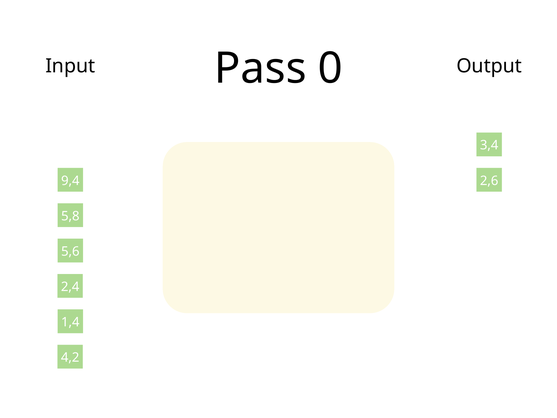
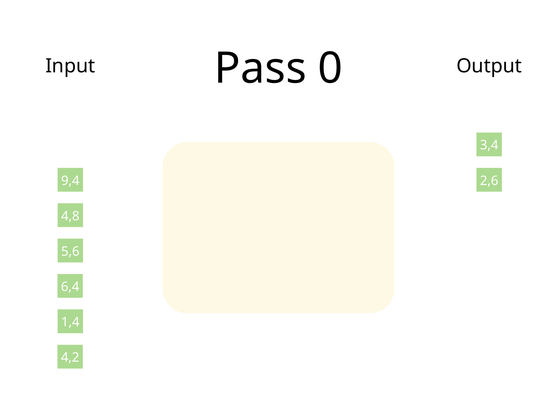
5,8: 5,8 -> 4,8 (70, 216)
2,4: 2,4 -> 6,4 (70, 287)
